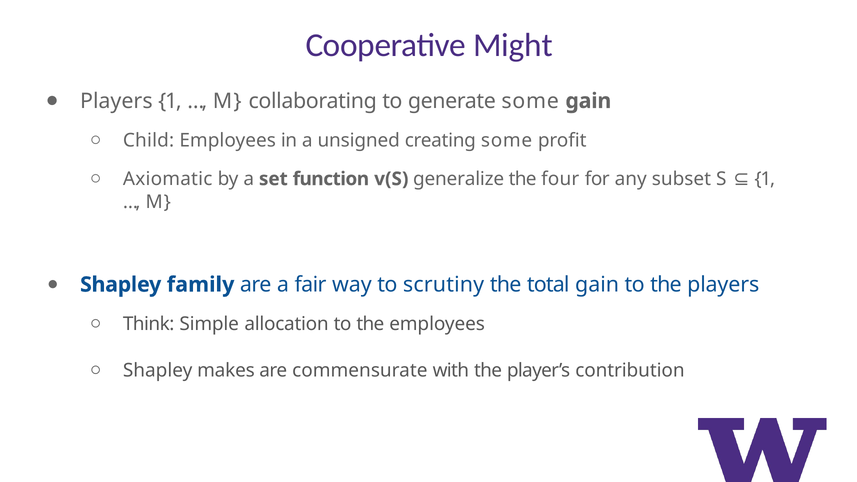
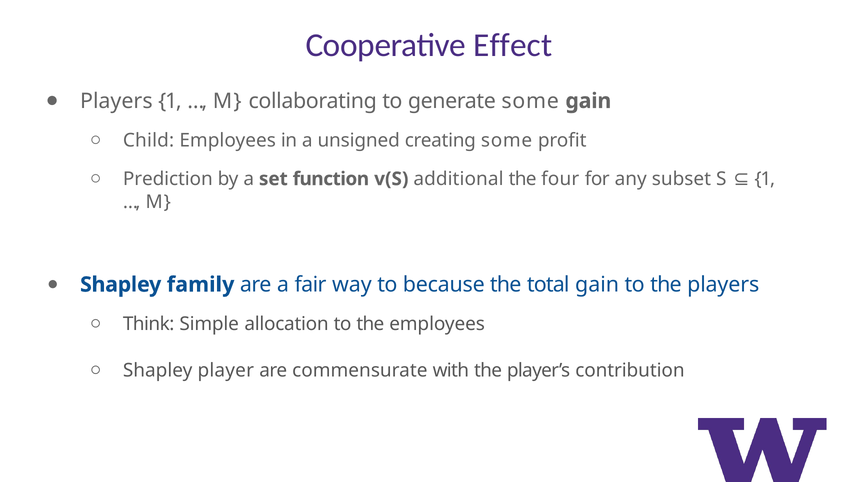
Might: Might -> Effect (513, 45)
Axiomatic: Axiomatic -> Prediction (168, 179)
generalize: generalize -> additional (458, 179)
scrutiny: scrutiny -> because (444, 285)
makes: makes -> player (226, 371)
